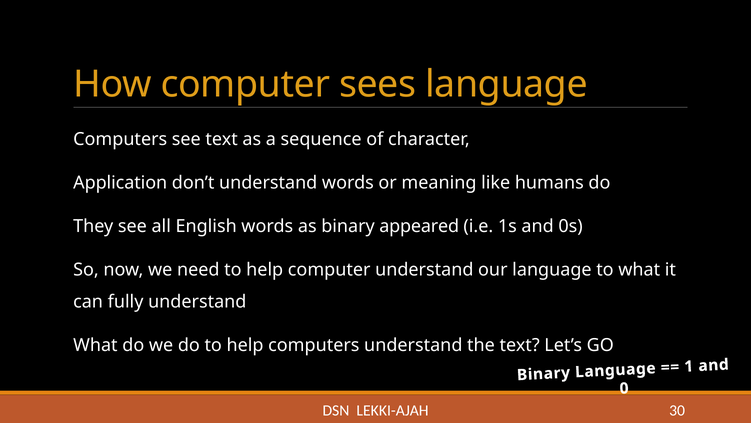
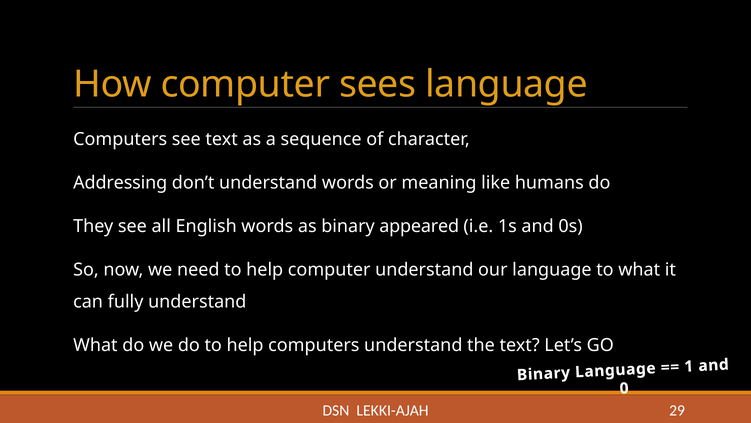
Application: Application -> Addressing (120, 183)
30: 30 -> 29 (677, 410)
